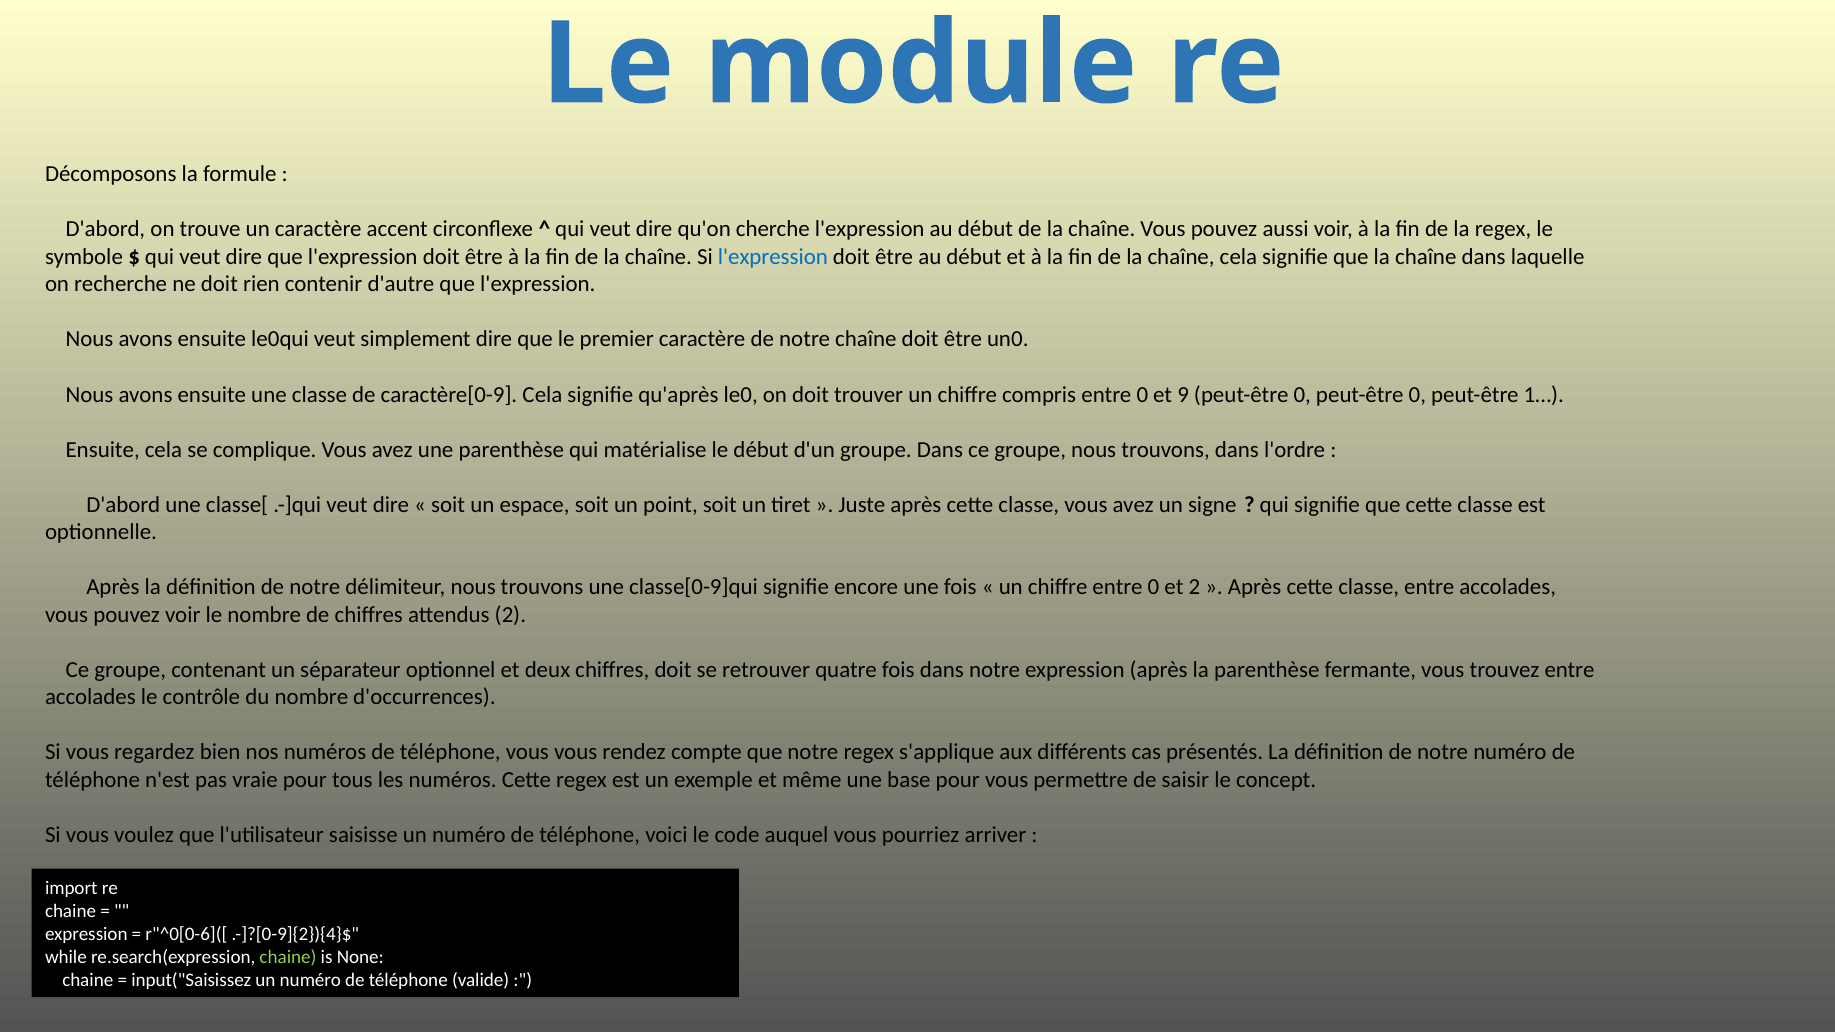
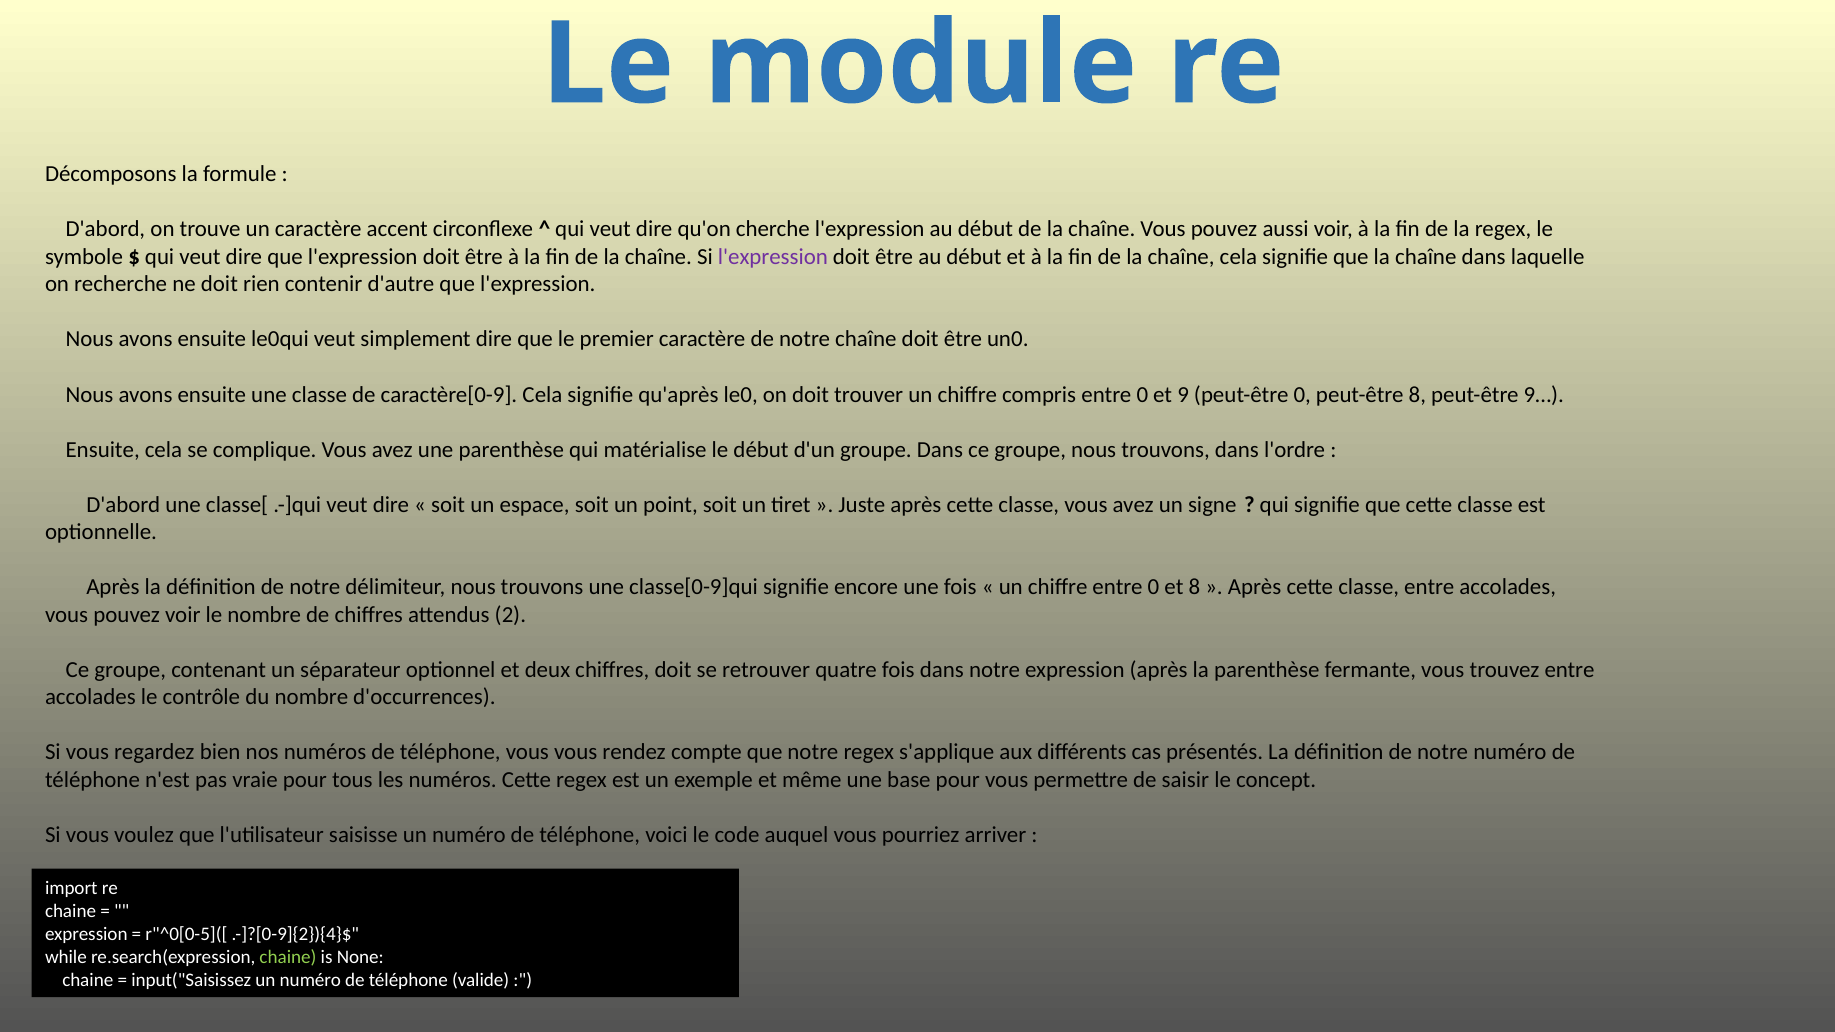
l'expression colour: blue -> purple (773, 257)
0 peut-être 0: 0 -> 8 (1417, 395)
1…: 1… -> 9… (1544, 395)
et 2: 2 -> 8 (1194, 587)
r"^0[0-6]([: r"^0[0-6]([ -> r"^0[0-5]([ (186, 934)
